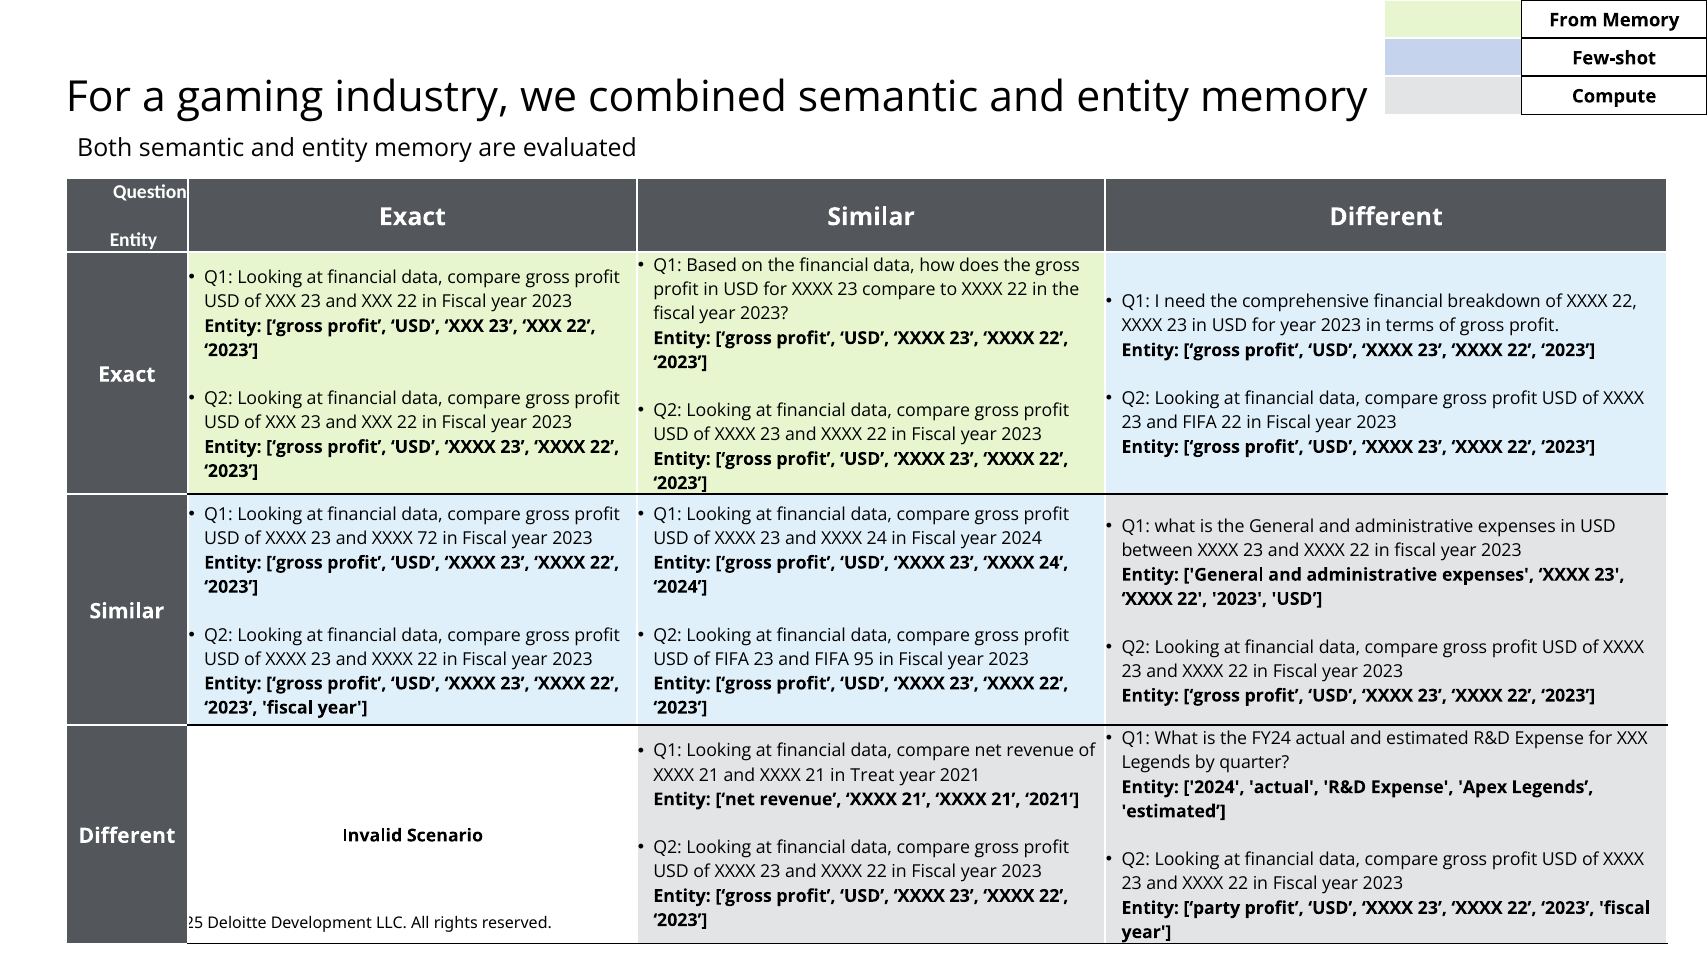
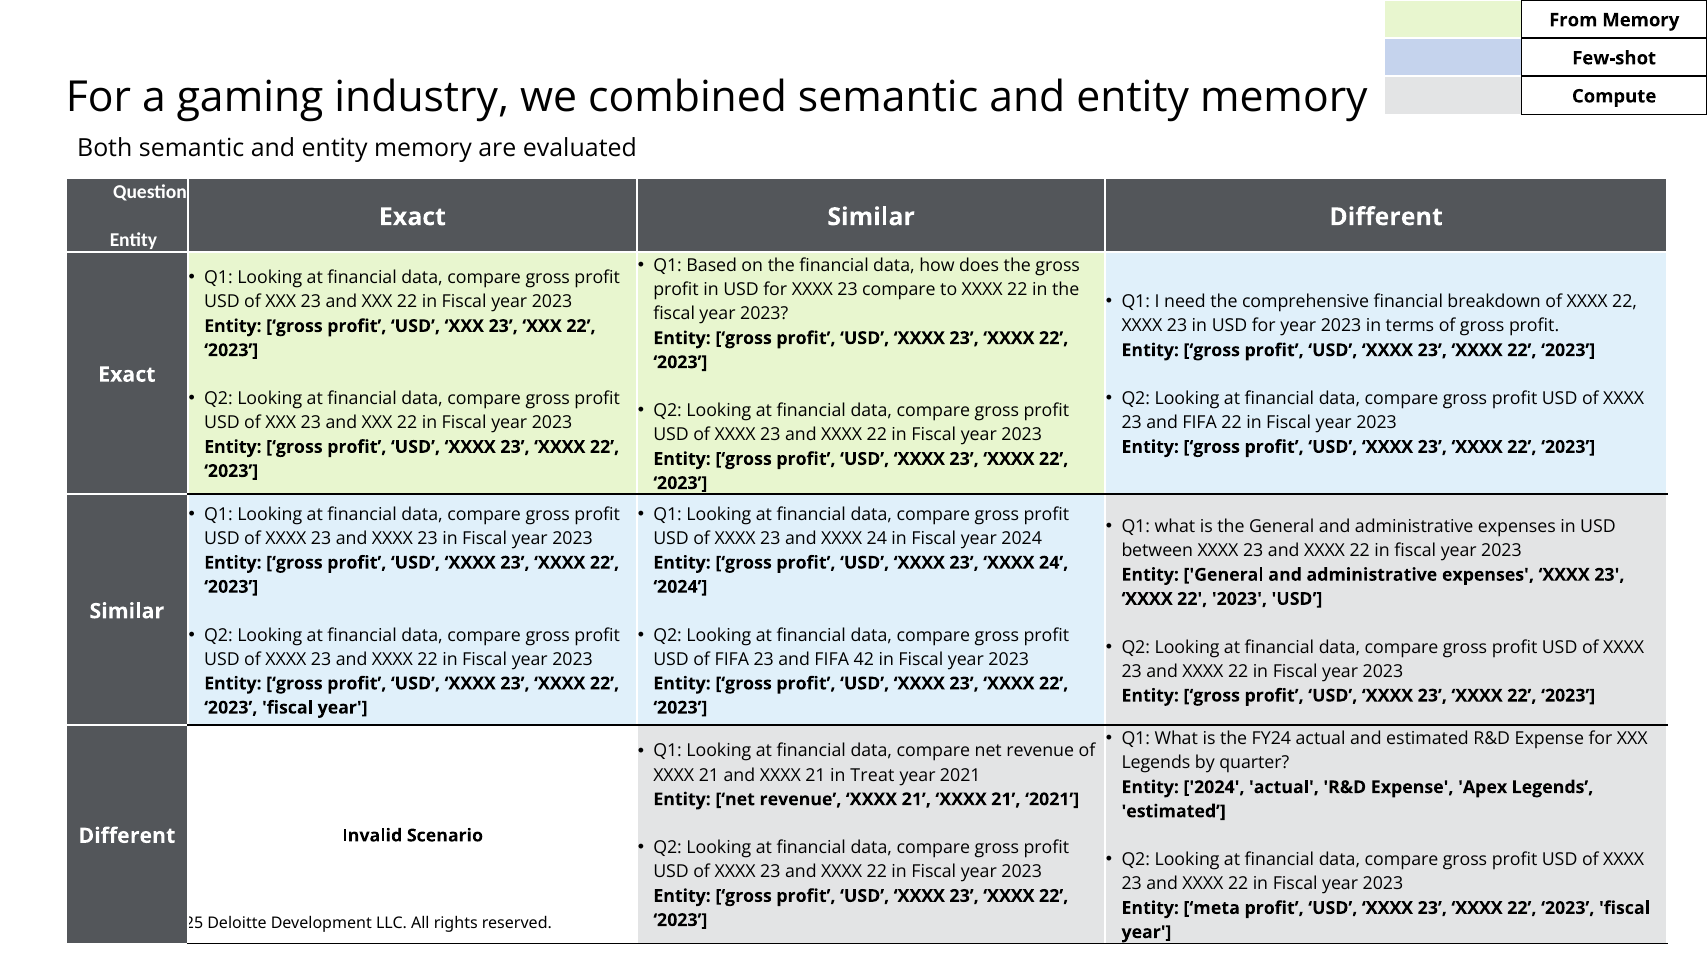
and XXXX 72: 72 -> 23 (428, 538)
95: 95 -> 42 (864, 659)
party: party -> meta (1212, 908)
